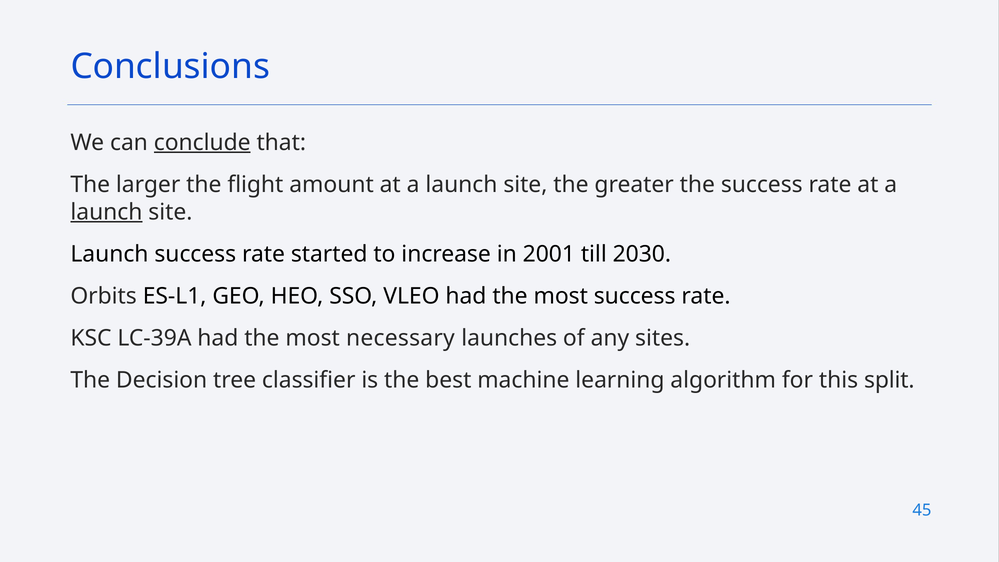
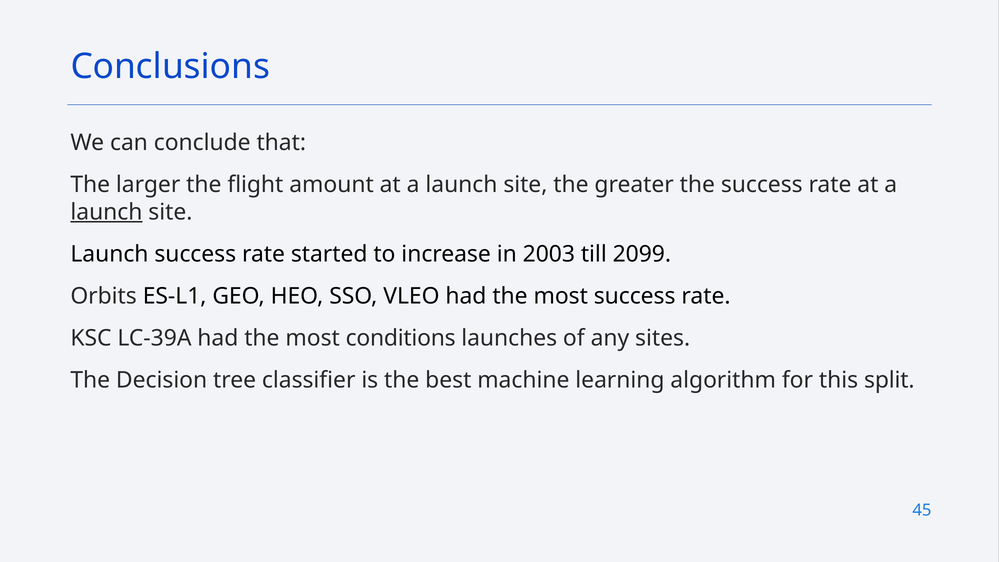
conclude underline: present -> none (202, 143)
2001: 2001 -> 2003 (549, 254)
2030: 2030 -> 2099 (642, 254)
necessary: necessary -> conditions (401, 338)
